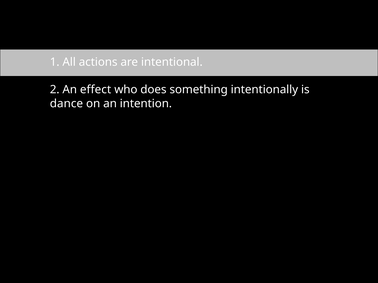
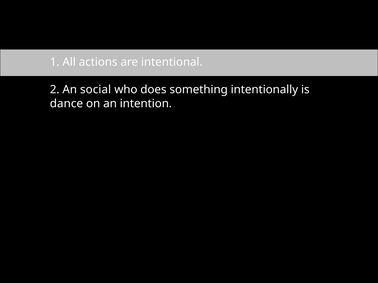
effect: effect -> social (96, 90)
